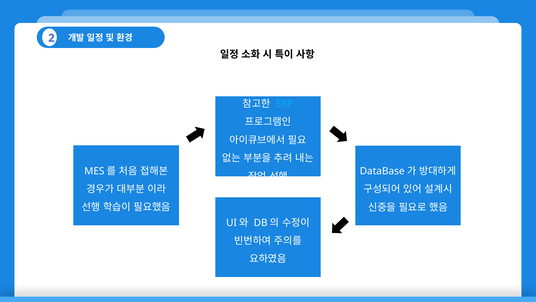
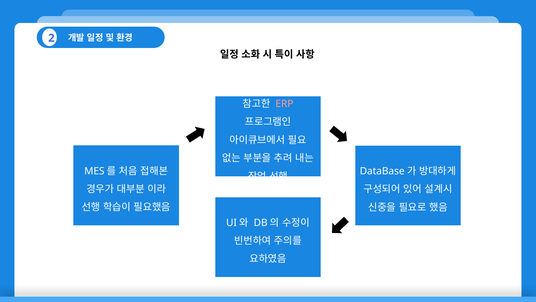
ERP colour: light blue -> pink (284, 104)
